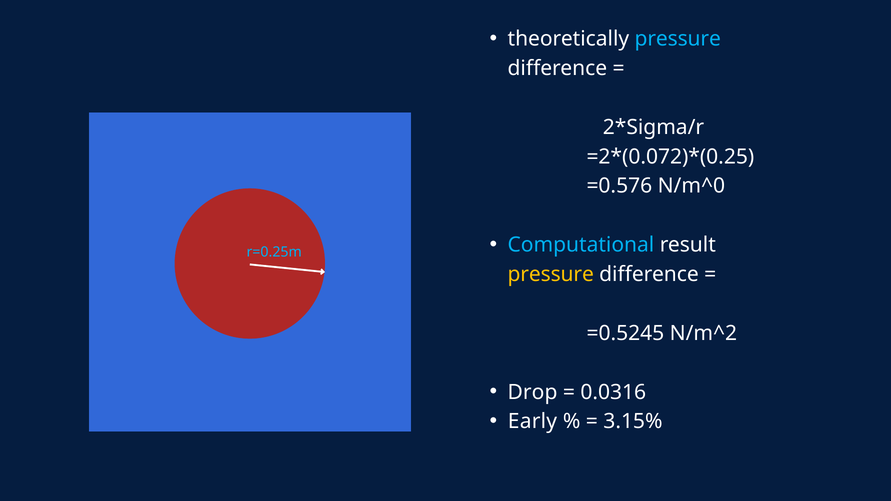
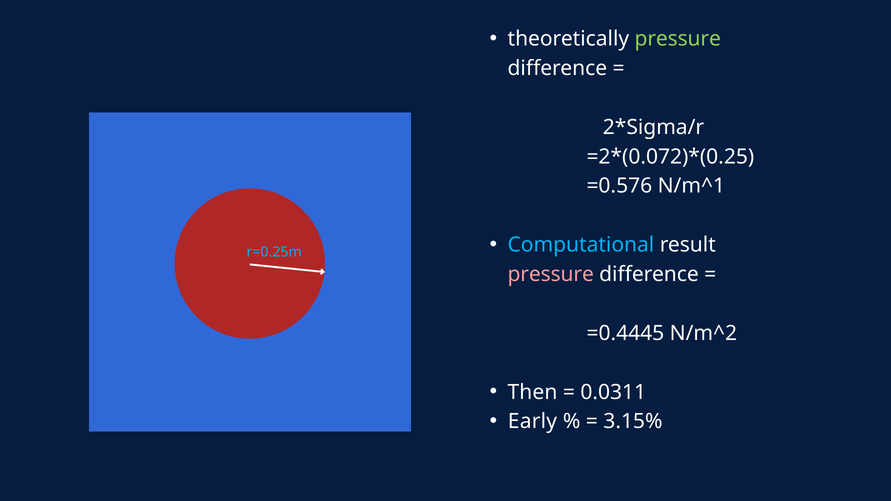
pressure colour: light blue -> light green (678, 39)
N/m^0: N/m^0 -> N/m^1 (691, 186)
pressure colour: yellow -> pink (551, 274)
=0.5245: =0.5245 -> =0.4445 (625, 333)
Drop: Drop -> Then (532, 392)
0.0316: 0.0316 -> 0.0311 (613, 392)
